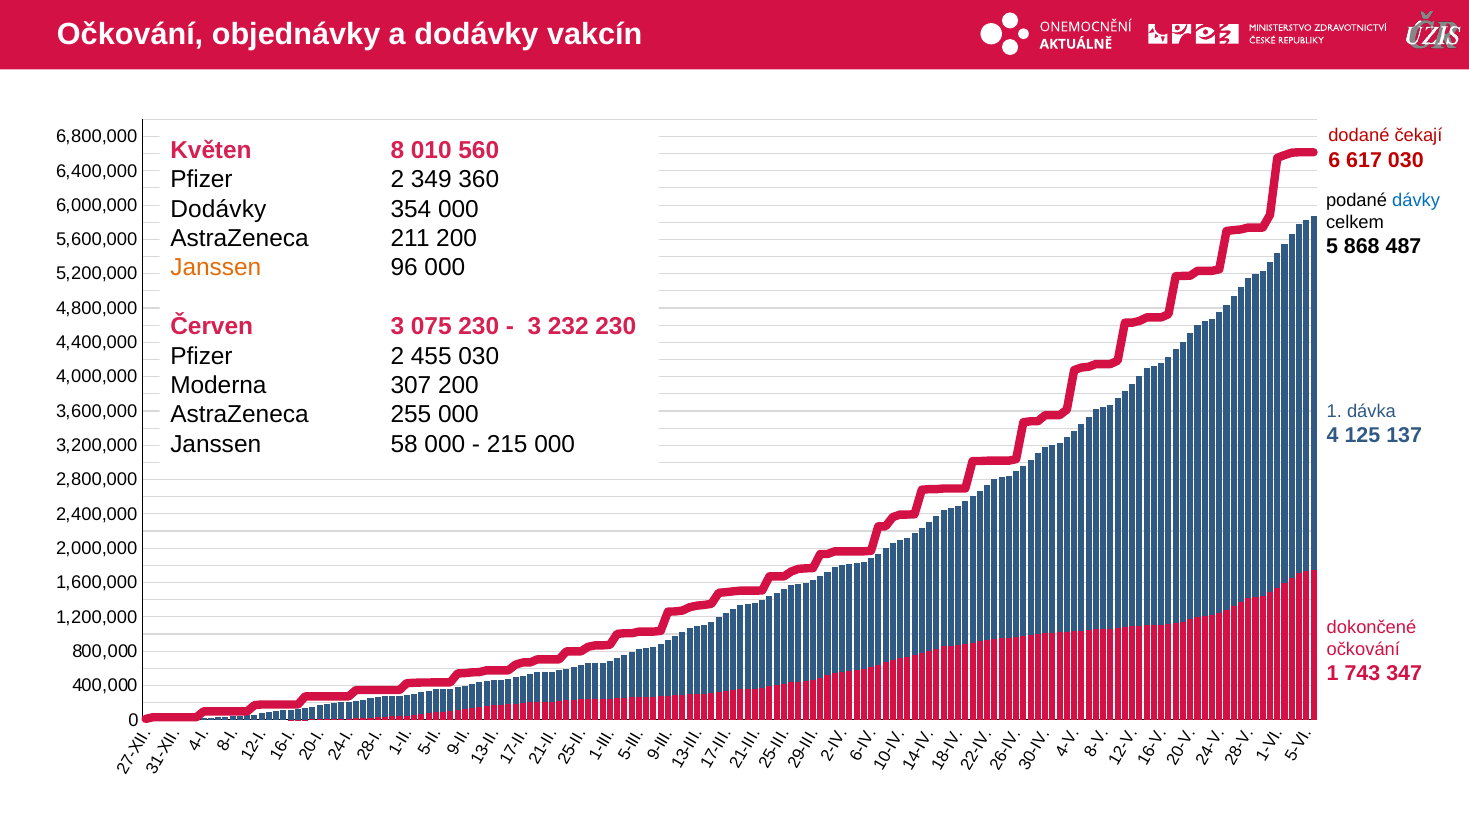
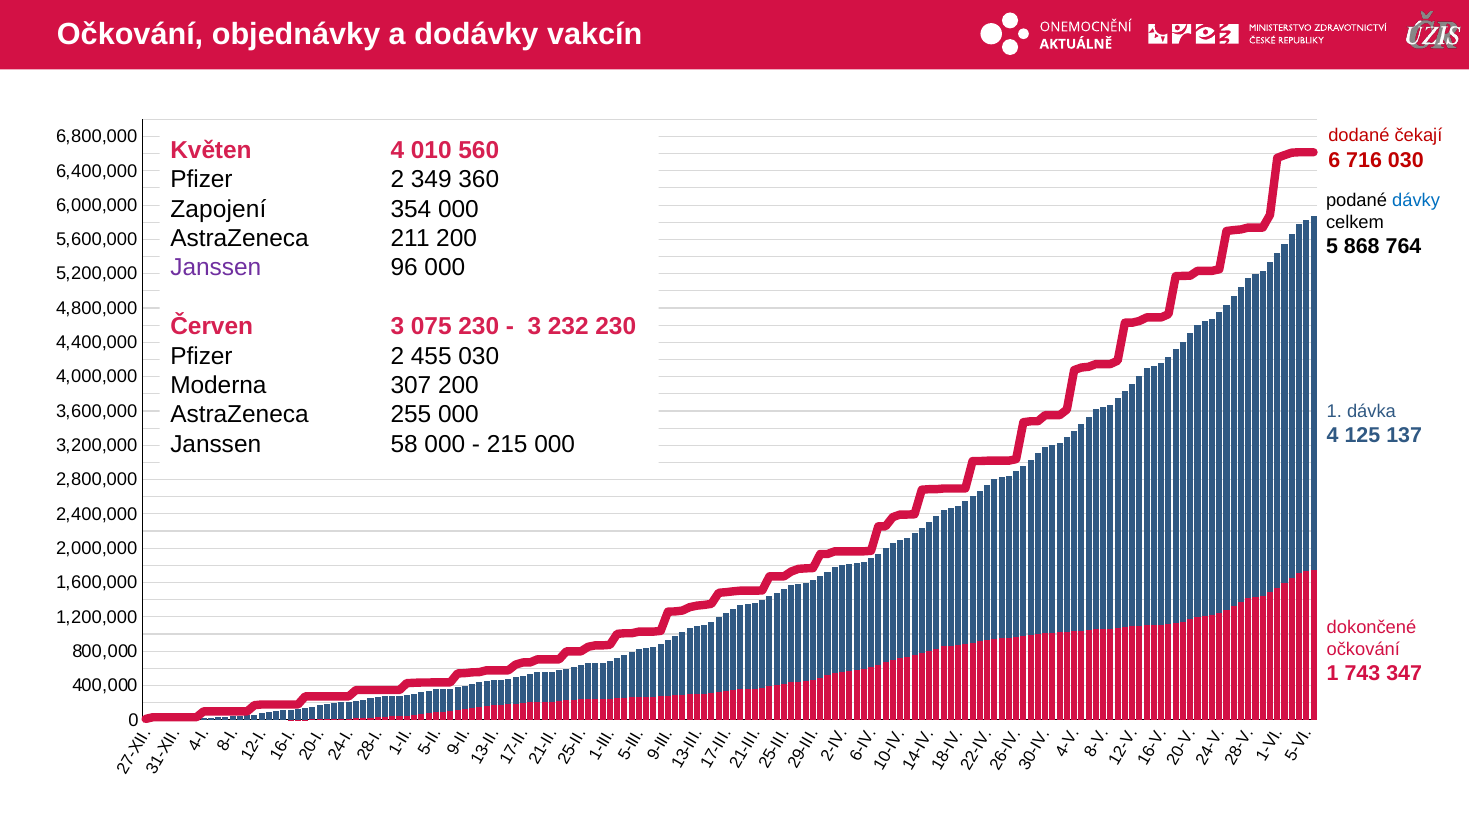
Květen 8: 8 -> 4 (398, 151)
617: 617 -> 716 (1364, 160)
Dodávky: Dodávky -> Zapojení (218, 209)
487: 487 -> 764 (1403, 247)
Janssen colour: orange -> purple (216, 268)
